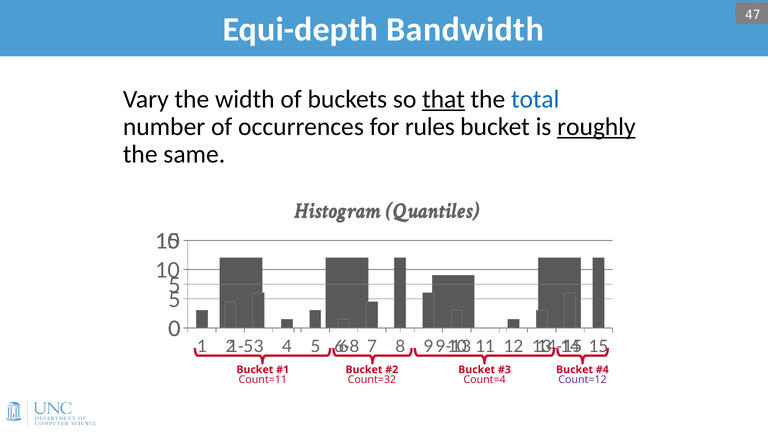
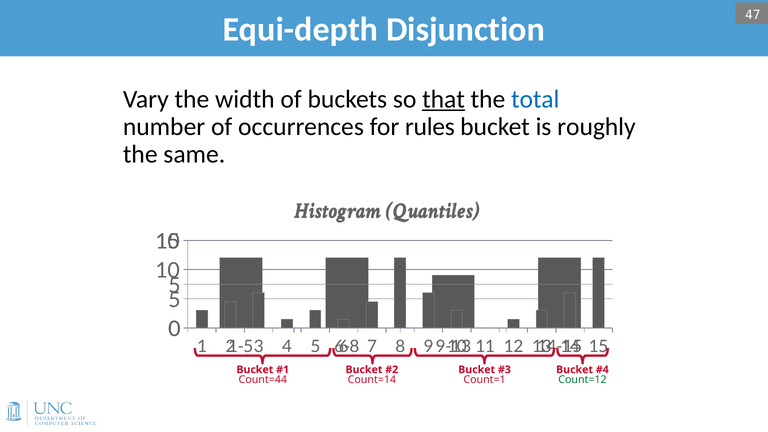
Bandwidth: Bandwidth -> Disjunction (465, 30)
roughly underline: present -> none (596, 127)
Count=11: Count=11 -> Count=44 (263, 380)
Count=32: Count=32 -> Count=14 (372, 380)
Count=4: Count=4 -> Count=1 (485, 380)
Count=12 colour: purple -> green (582, 380)
